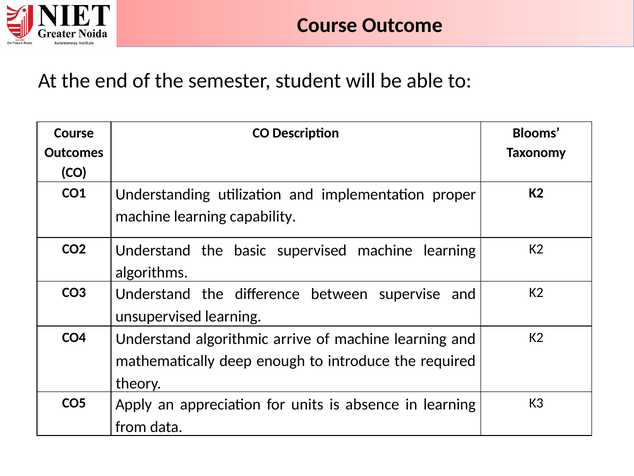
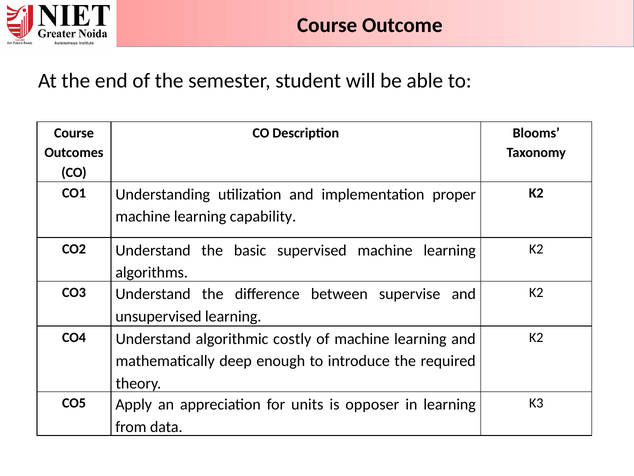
arrive: arrive -> costly (292, 339)
absence: absence -> opposer (372, 404)
